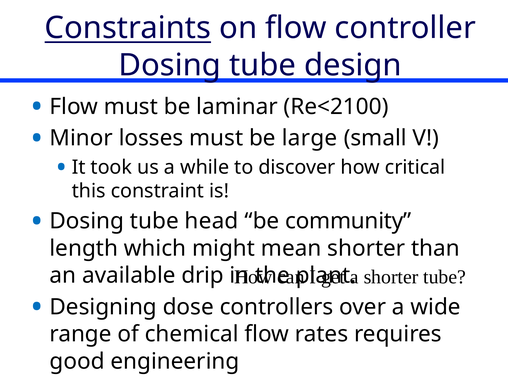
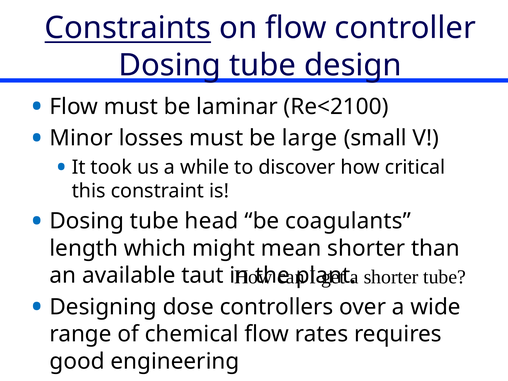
community: community -> coagulants (348, 221)
drip: drip -> taut (203, 275)
